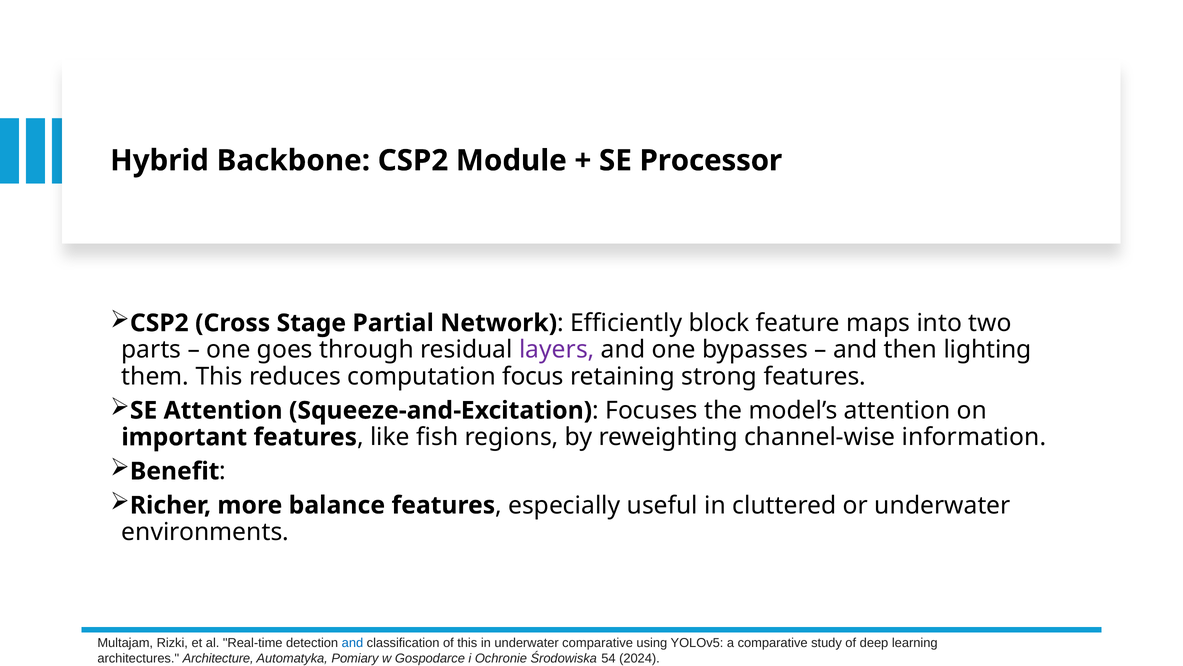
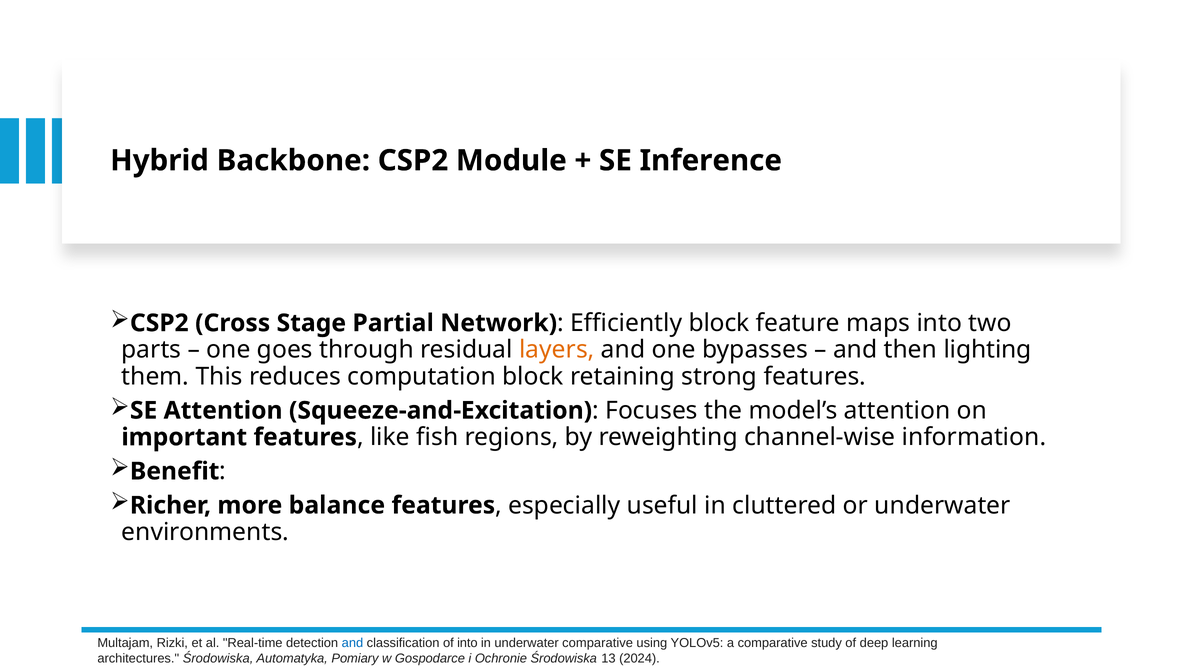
Processor: Processor -> Inference (711, 160)
layers colour: purple -> orange (557, 349)
computation focus: focus -> block (533, 376)
of this: this -> into (467, 642)
architectures Architecture: Architecture -> Środowiska (218, 658)
54: 54 -> 13 (608, 658)
